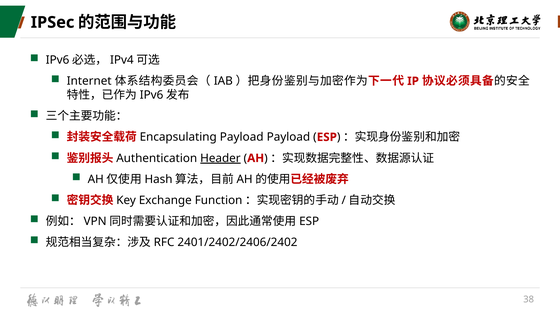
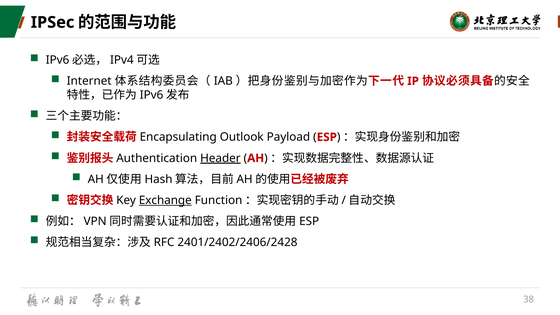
Payload: Payload -> Outlook (242, 137)
Exchange underline: none -> present (165, 200)
2401/2402/2406/2402: 2401/2402/2406/2402 -> 2401/2402/2406/2428 (237, 242)
